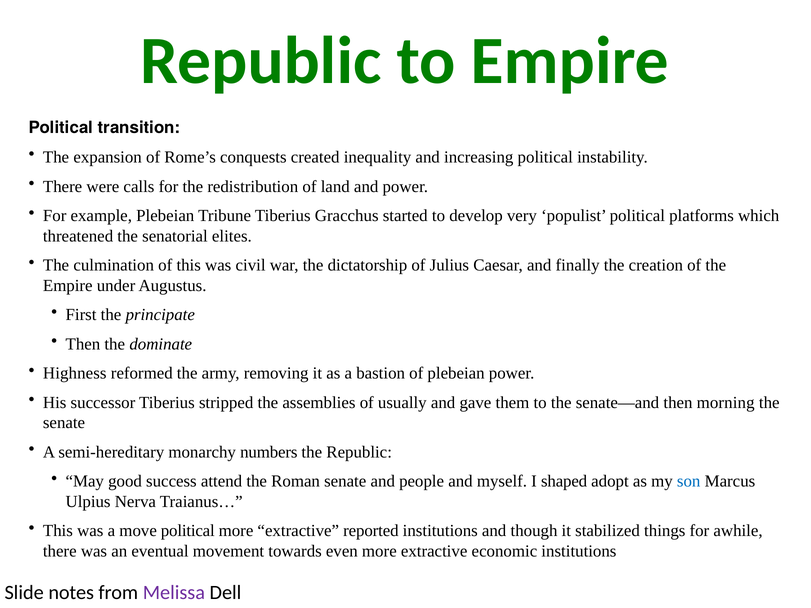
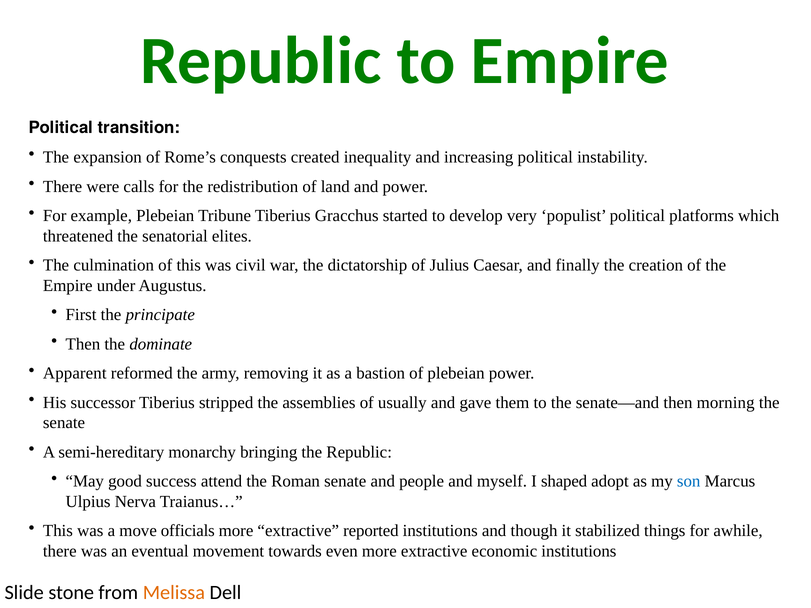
Highness: Highness -> Apparent (75, 373)
numbers: numbers -> bringing (269, 452)
move political: political -> officials (188, 531)
notes: notes -> stone (71, 593)
Melissa colour: purple -> orange (174, 593)
